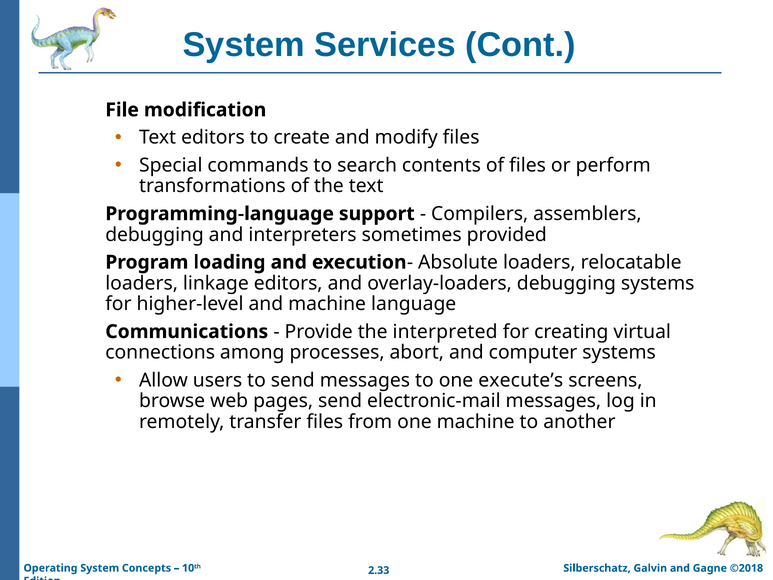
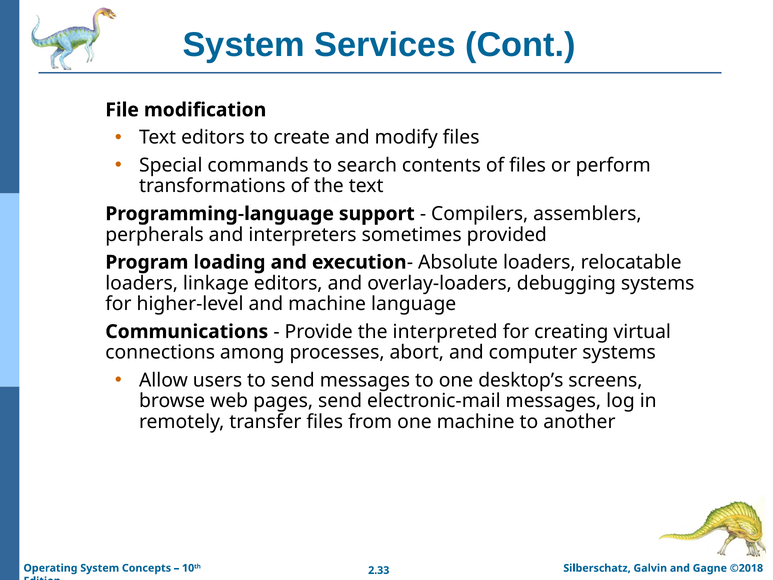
debugging: debugging -> perpherals (154, 235)
execute’s: execute’s -> desktop’s (521, 380)
